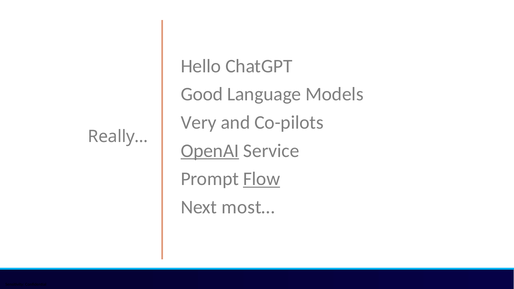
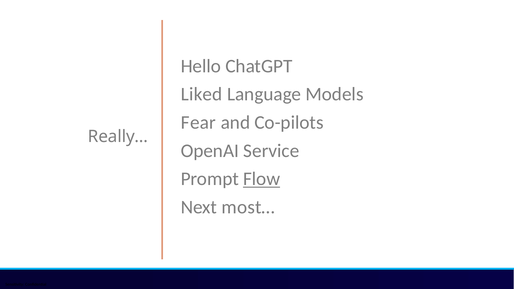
Good: Good -> Liked (202, 94)
Very: Very -> Fear (198, 122)
OpenAI underline: present -> none (210, 151)
